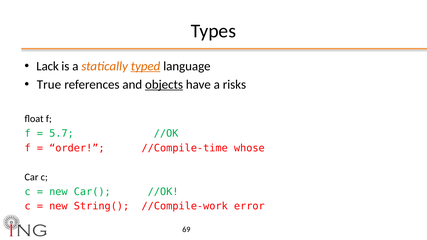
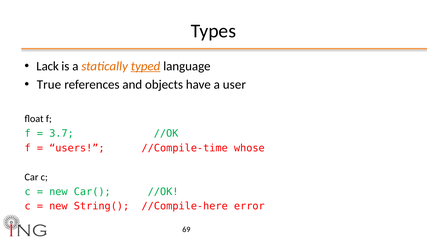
objects underline: present -> none (164, 85)
risks: risks -> user (234, 85)
5.7: 5.7 -> 3.7 (61, 134)
order: order -> users (77, 148)
//Compile-work: //Compile-work -> //Compile-here (185, 206)
